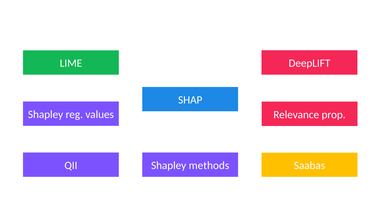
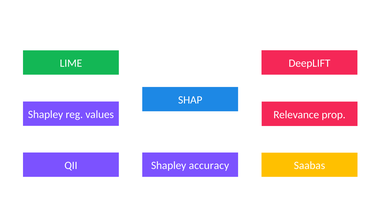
methods: methods -> accuracy (209, 165)
